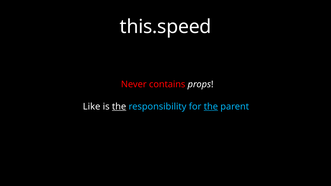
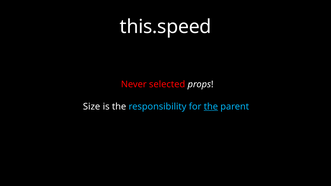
contains: contains -> selected (167, 85)
Like: Like -> Size (92, 107)
the underline: present -> none (119, 107)
